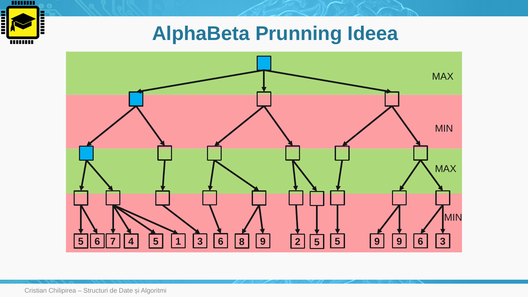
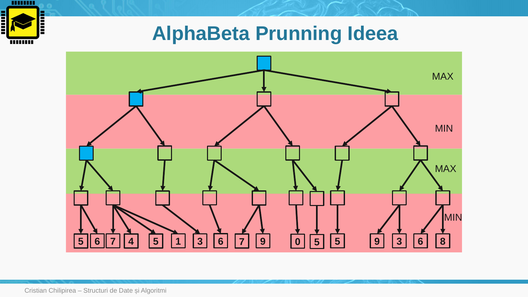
2: 2 -> 0 (298, 242)
5 9: 9 -> 3 (399, 242)
5 8: 8 -> 7 (242, 242)
9 3: 3 -> 8 (443, 242)
